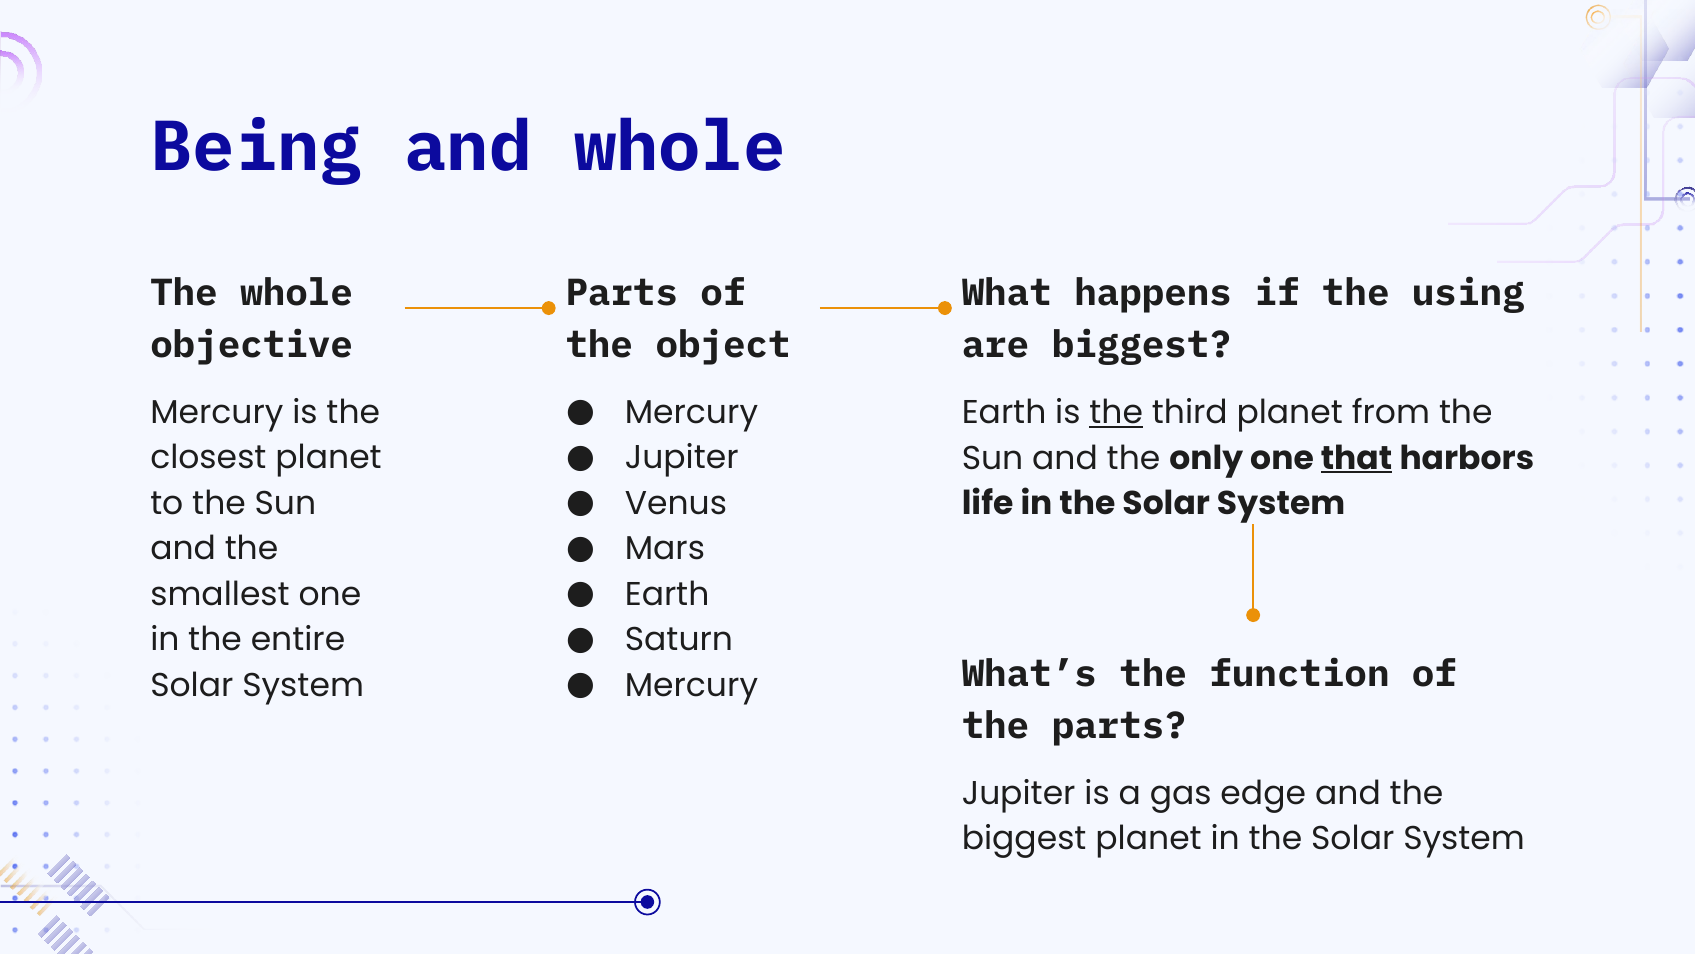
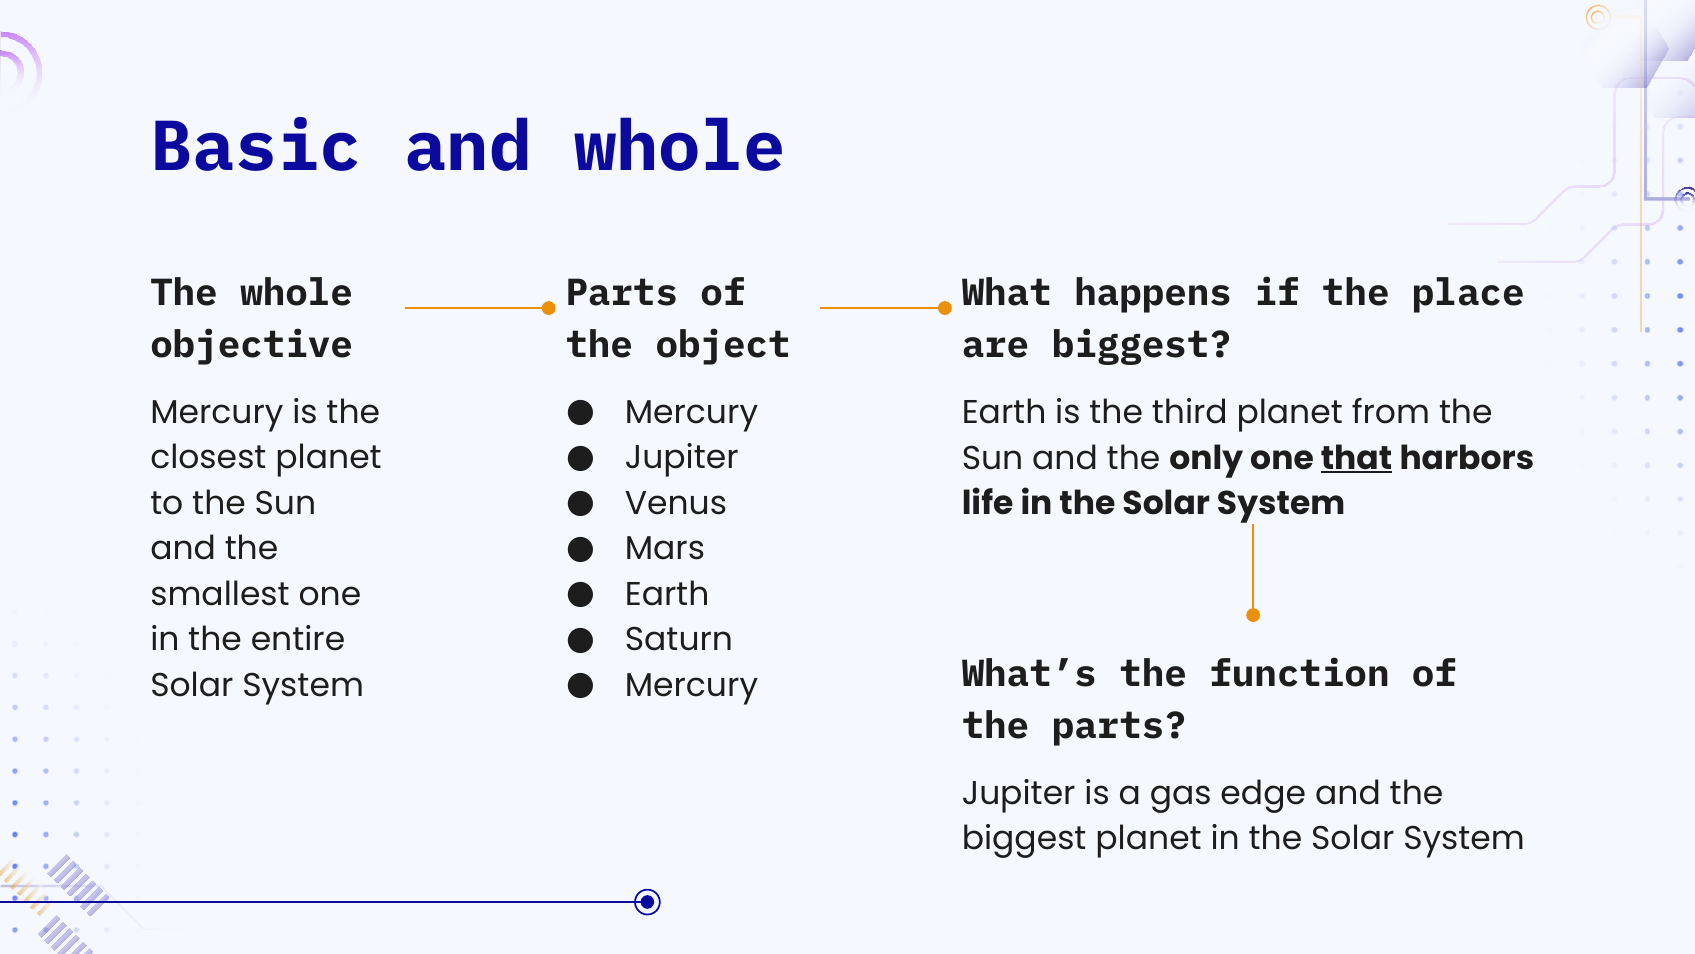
Being: Being -> Basic (256, 147)
using: using -> place (1468, 293)
the underline: present -> none (1116, 412)
